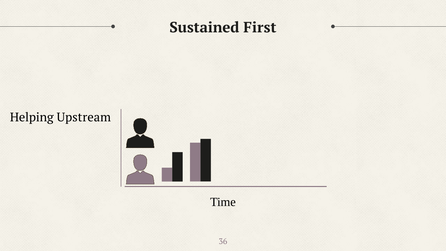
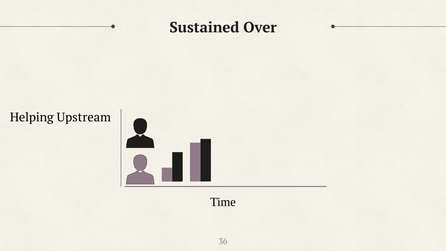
First: First -> Over (260, 27)
